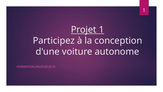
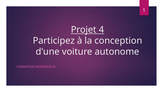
Projet 1: 1 -> 4 (101, 30)
